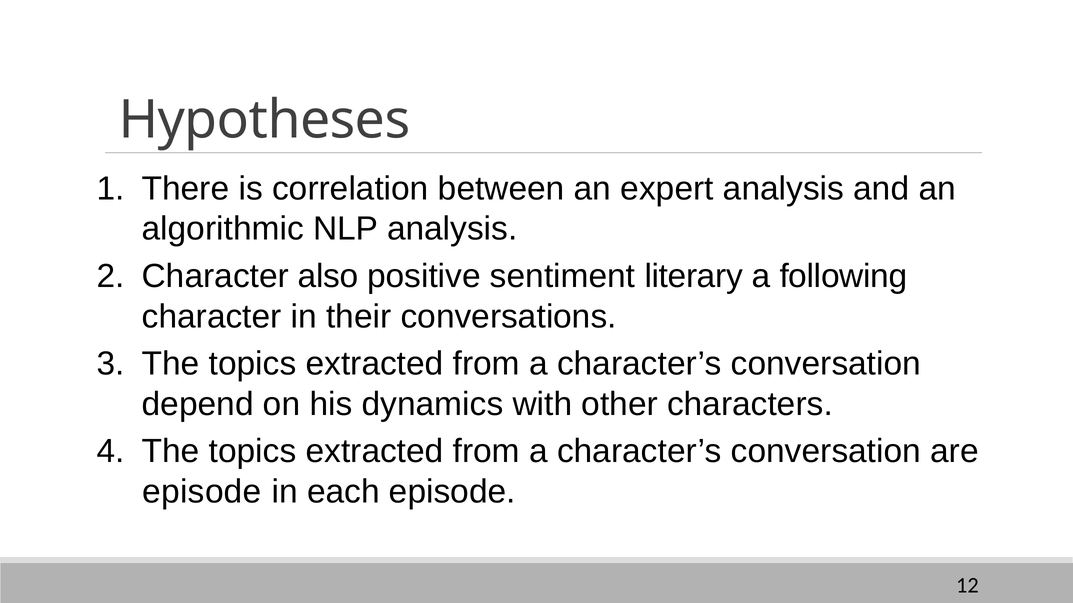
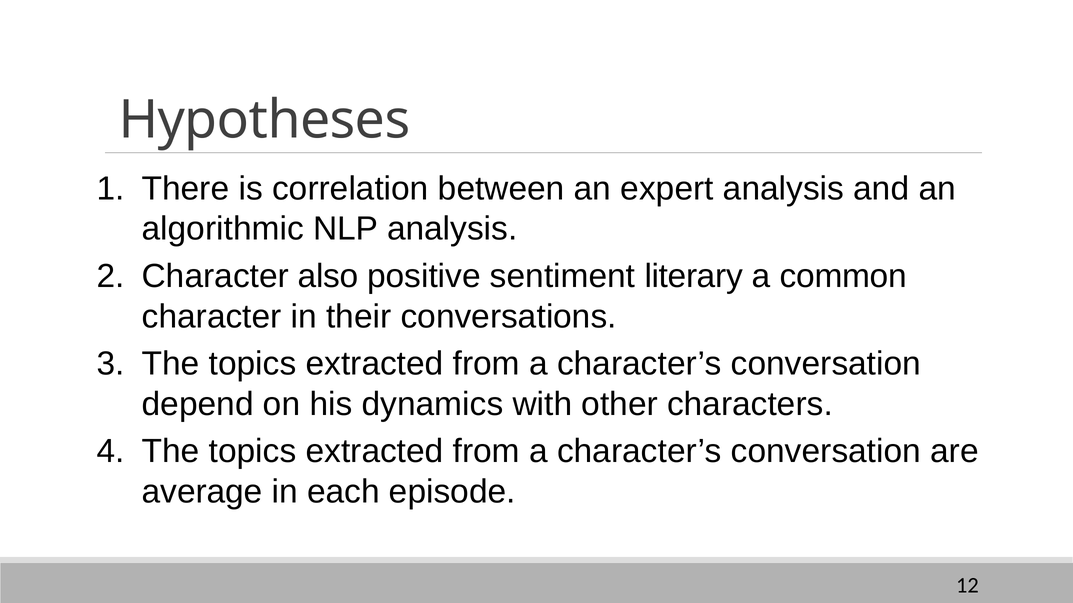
following: following -> common (843, 277)
episode: episode -> average (202, 492)
